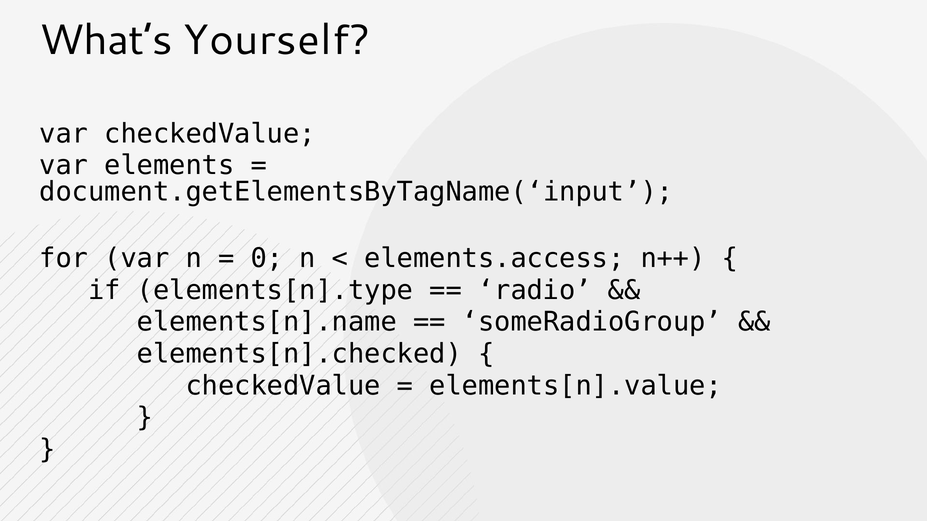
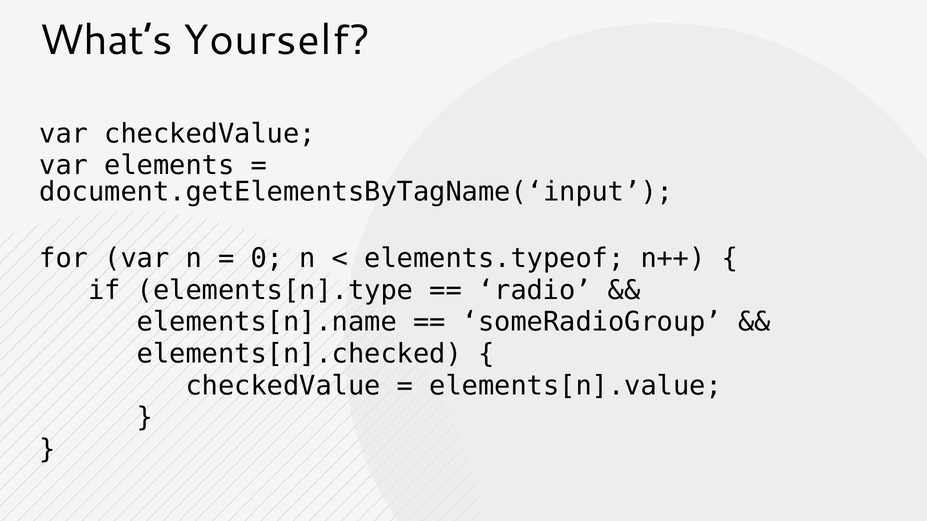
elements.access: elements.access -> elements.typeof (494, 259)
